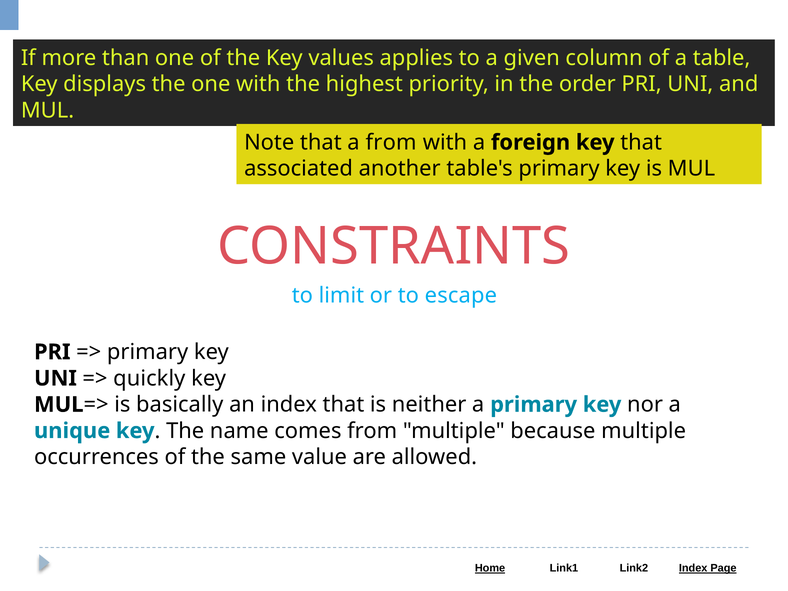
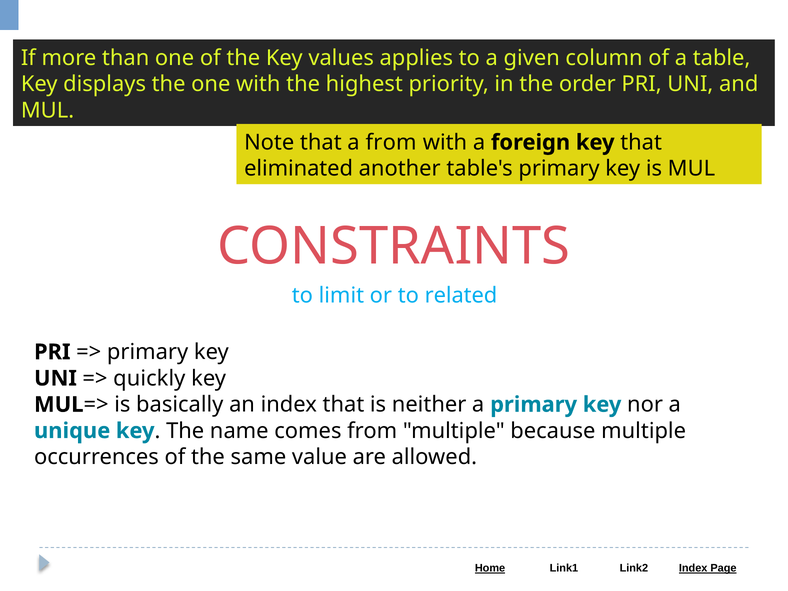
associated: associated -> eliminated (299, 169)
escape: escape -> related (461, 296)
